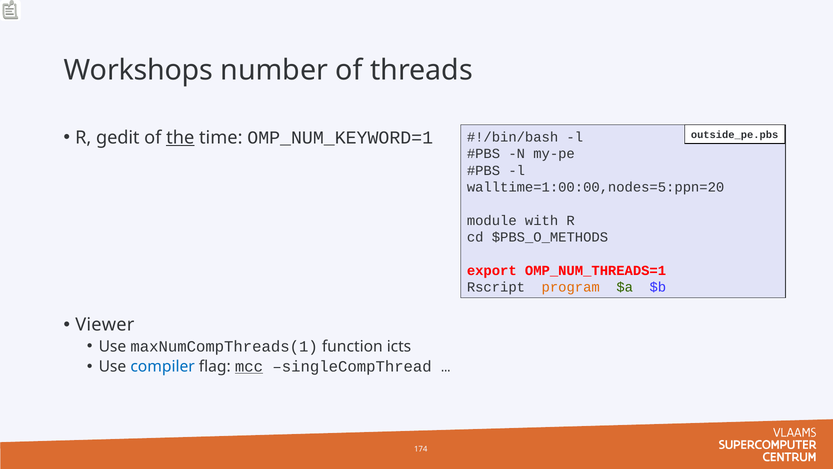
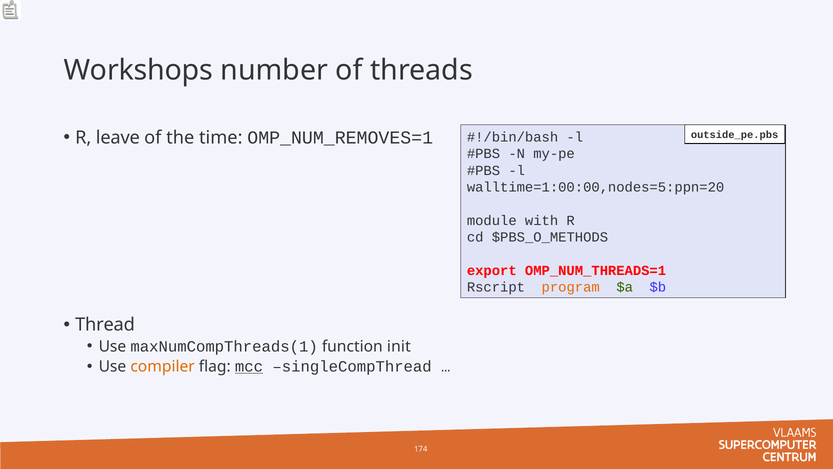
gedit: gedit -> leave (118, 138)
the underline: present -> none (180, 138)
OMP_NUM_KEYWORD=1: OMP_NUM_KEYWORD=1 -> OMP_NUM_REMOVES=1 (340, 138)
Viewer: Viewer -> Thread (105, 325)
icts: icts -> init (399, 346)
compiler colour: blue -> orange (163, 366)
